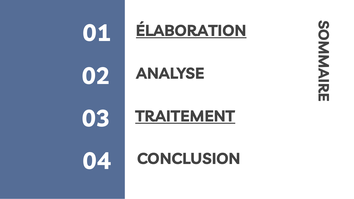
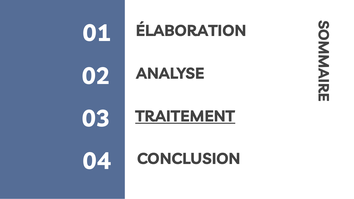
ÉLABORATION underline: present -> none (191, 31)
